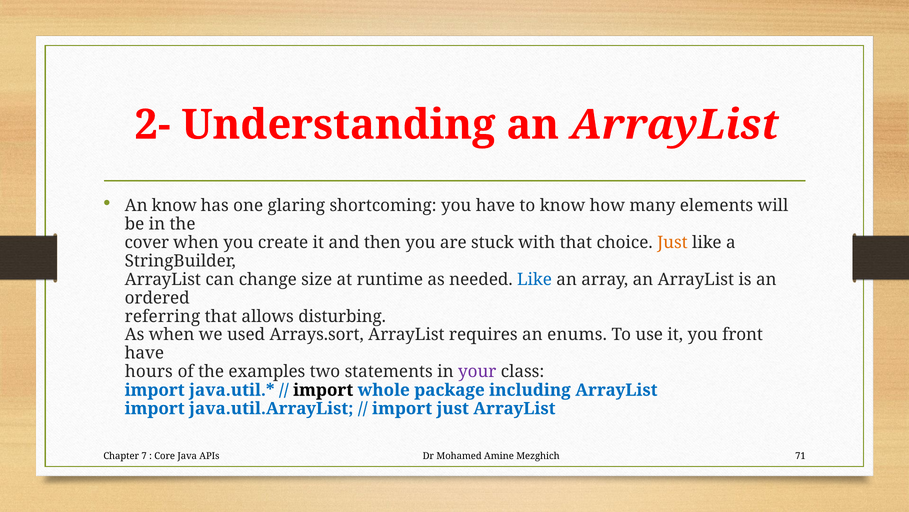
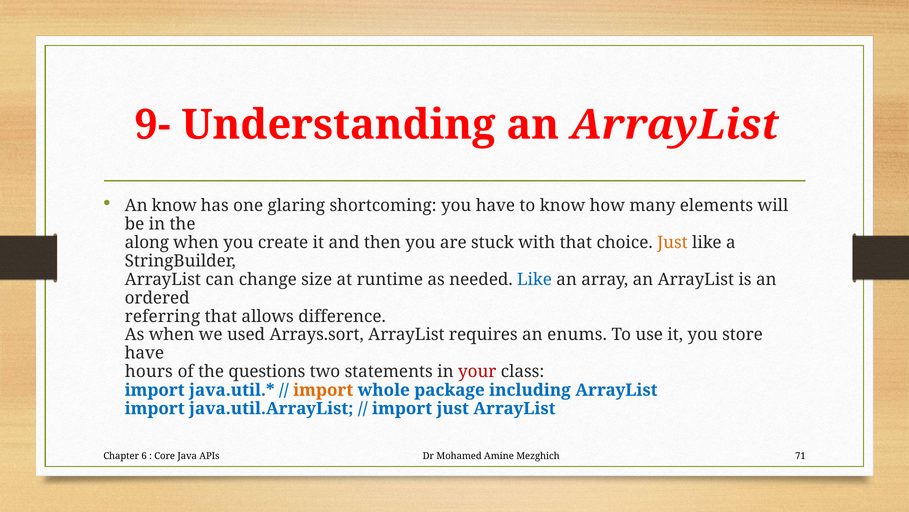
2-: 2- -> 9- (152, 125)
cover: cover -> along (147, 242)
disturbing: disturbing -> difference (342, 316)
front: front -> store (743, 334)
examples: examples -> questions (267, 371)
your colour: purple -> red (477, 371)
import colour: black -> orange (323, 390)
7: 7 -> 6 (144, 455)
